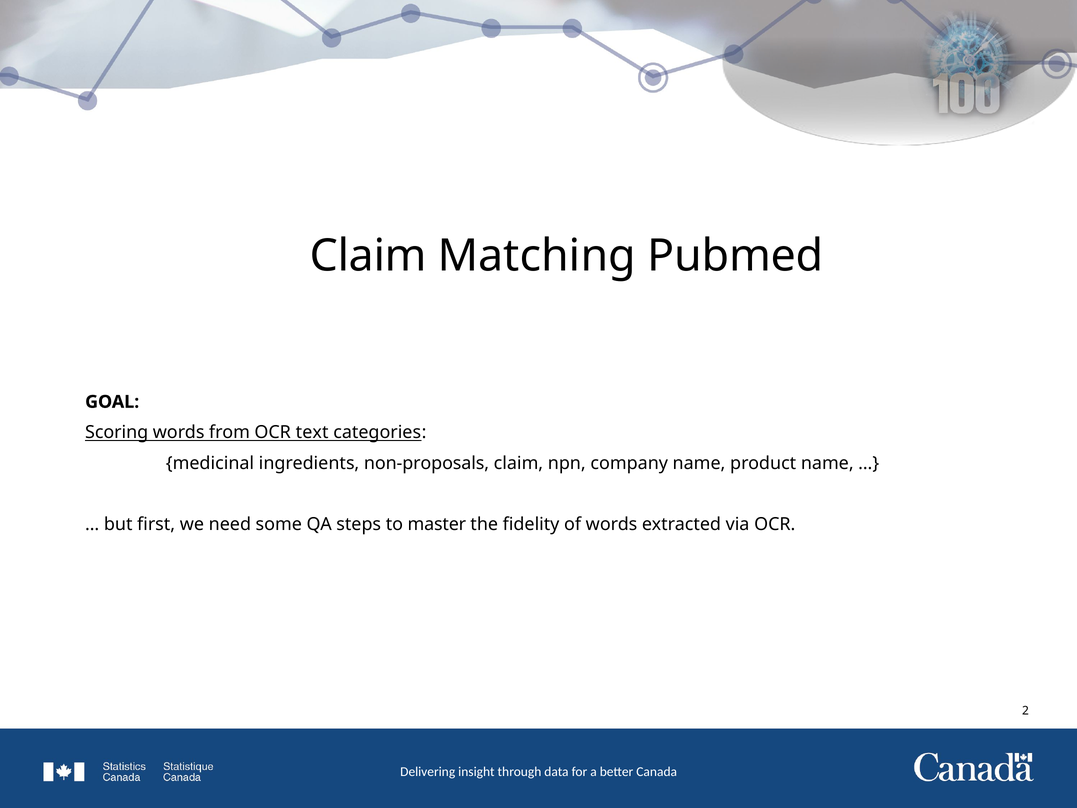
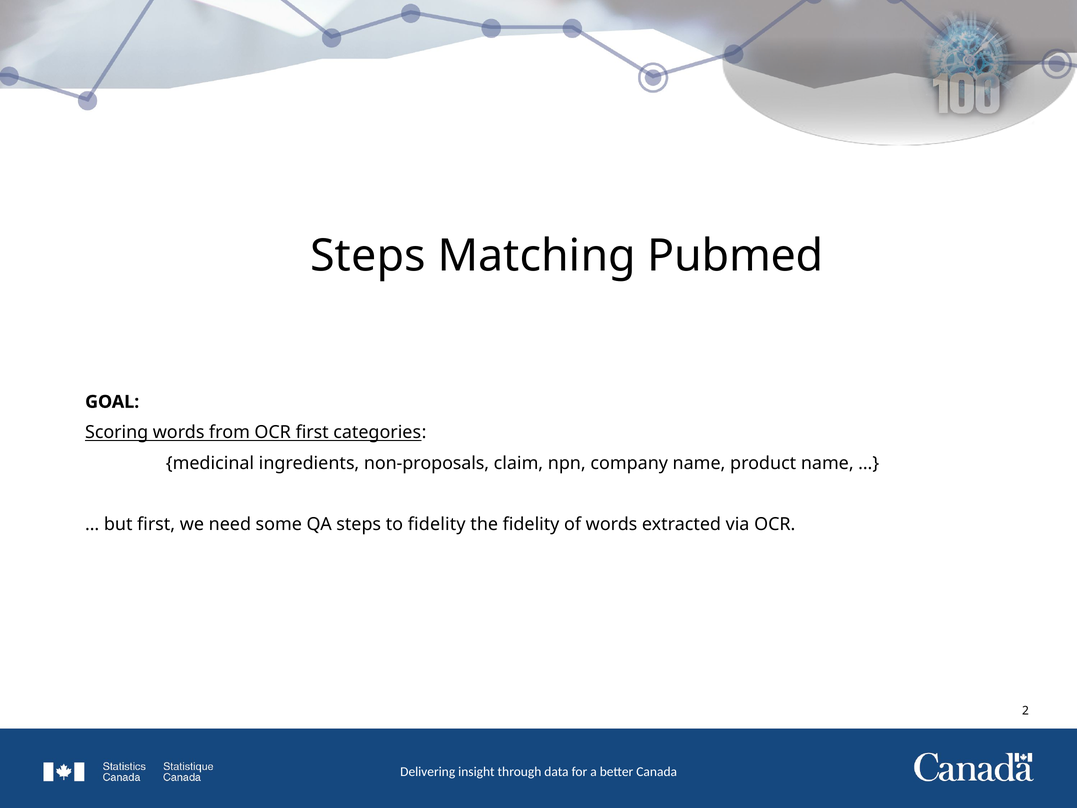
Claim: Claim -> Steps (368, 256)
OCR text: text -> first (312, 432)
to master: master -> fidelity (437, 524)
